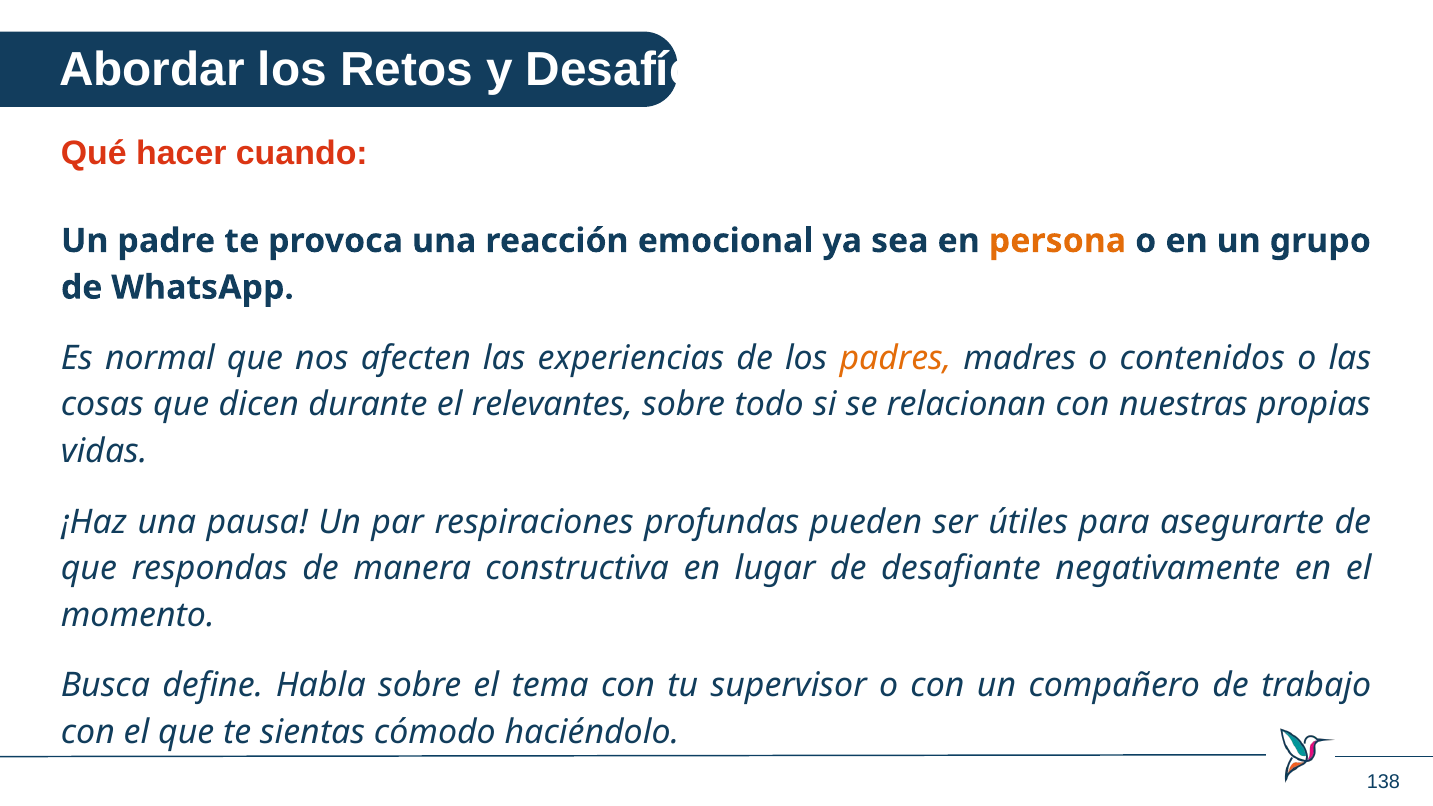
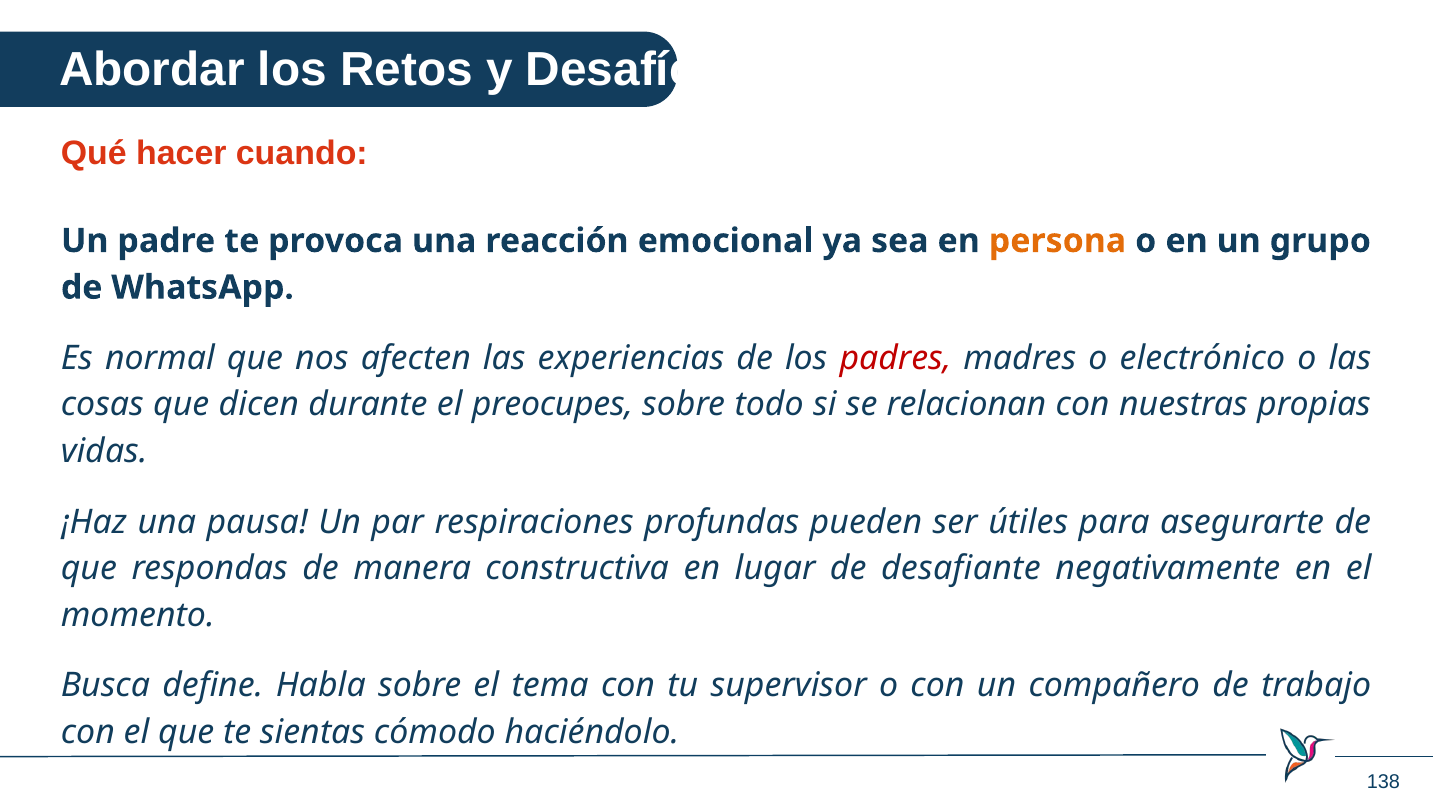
padres colour: orange -> red (895, 358)
contenidos: contenidos -> electrónico (1202, 358)
relevantes: relevantes -> preocupes (553, 405)
